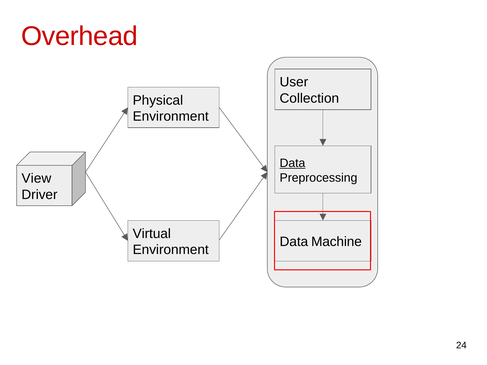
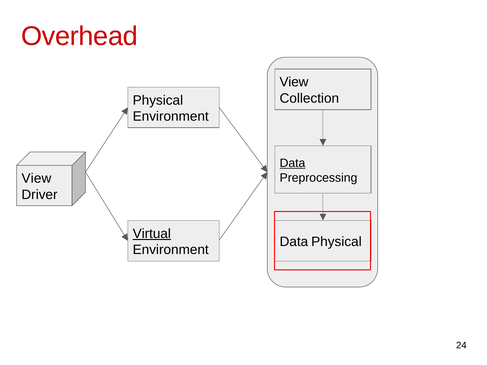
User: User -> View (294, 82)
Virtual underline: none -> present (152, 234)
Data Machine: Machine -> Physical (336, 242)
